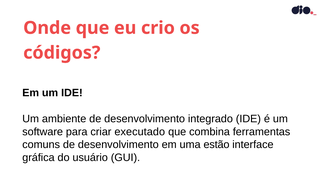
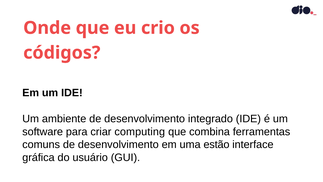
executado: executado -> computing (140, 132)
